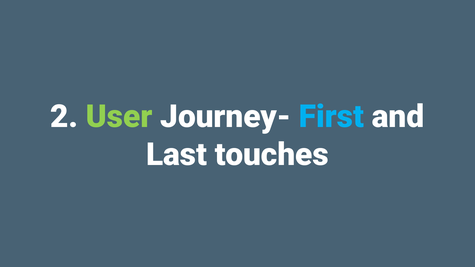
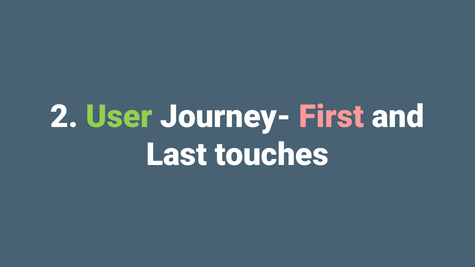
First colour: light blue -> pink (331, 117)
